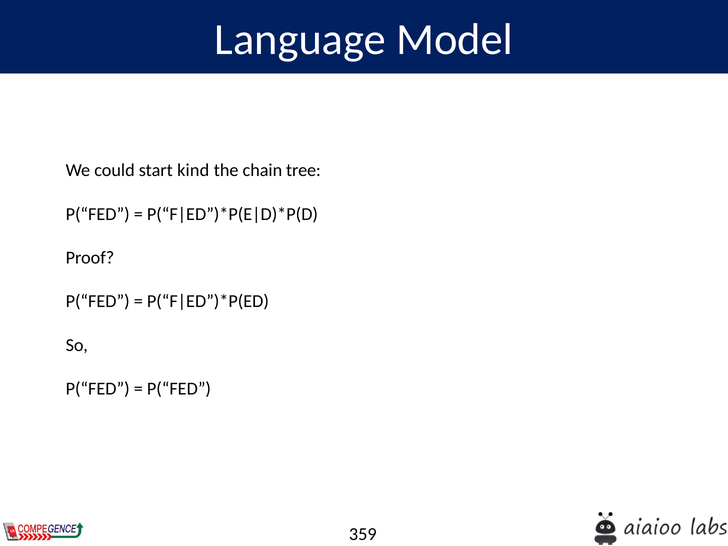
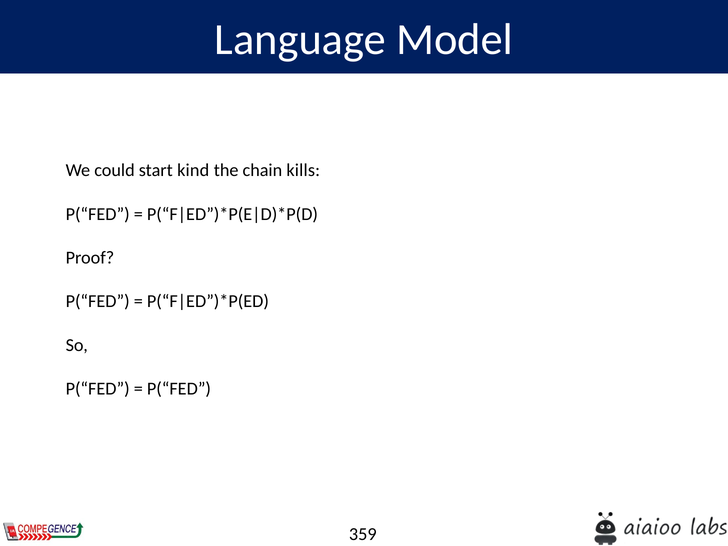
tree: tree -> kills (303, 170)
